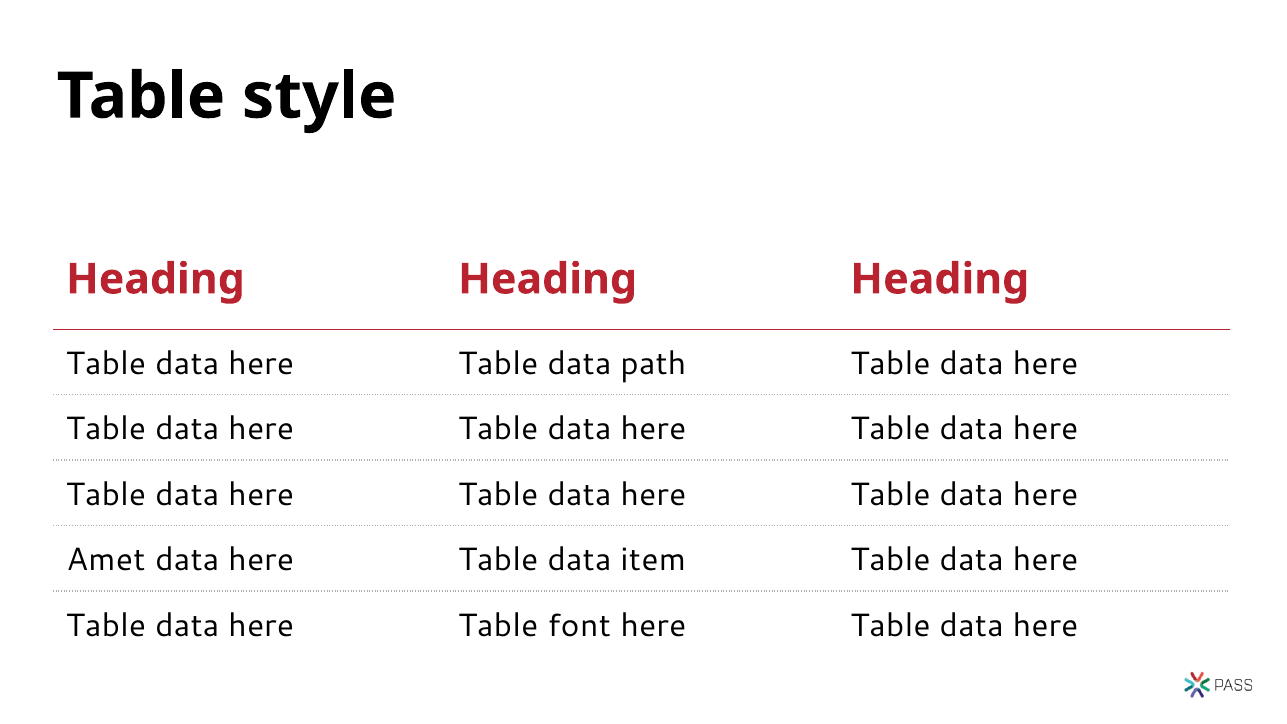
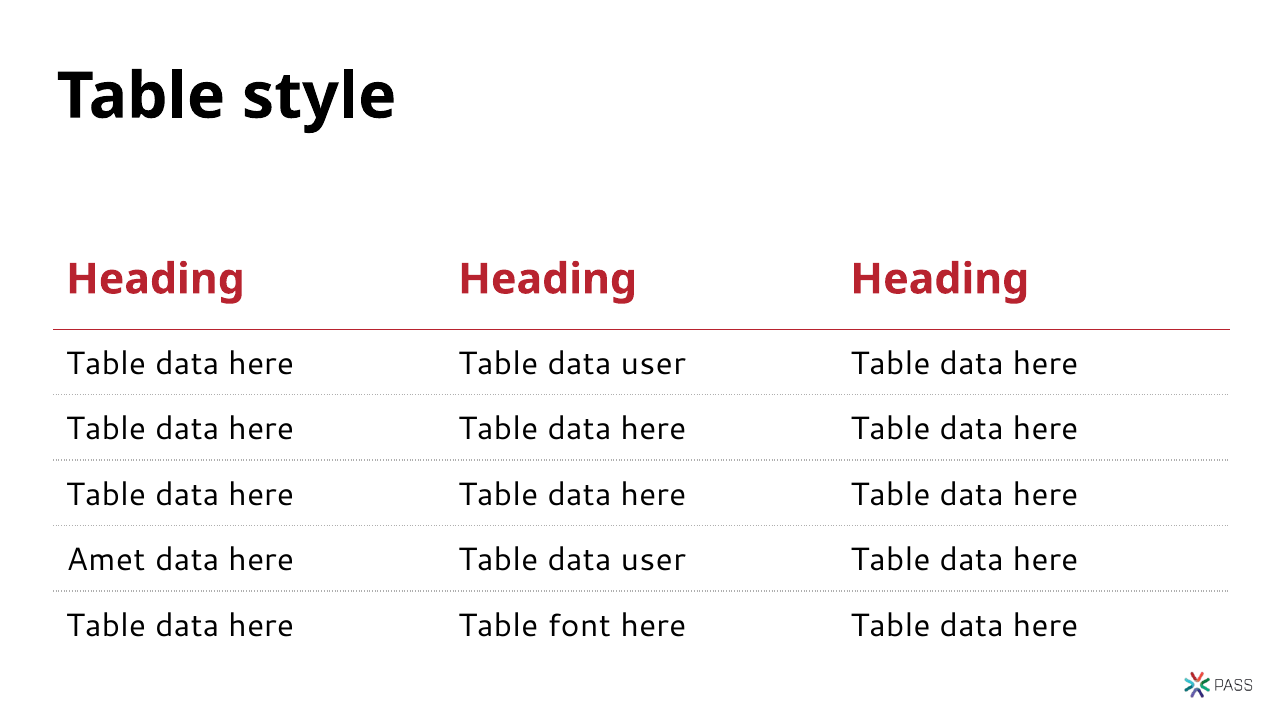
path: path -> user (653, 364)
item: item -> user (653, 560)
